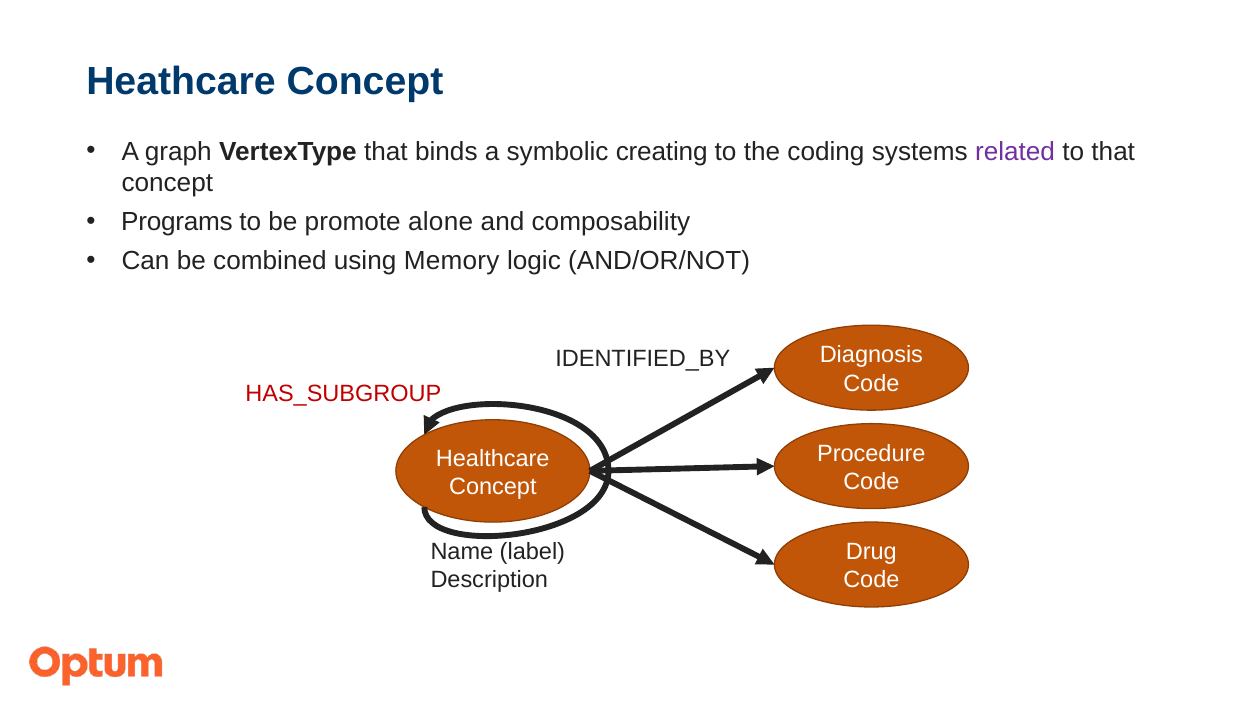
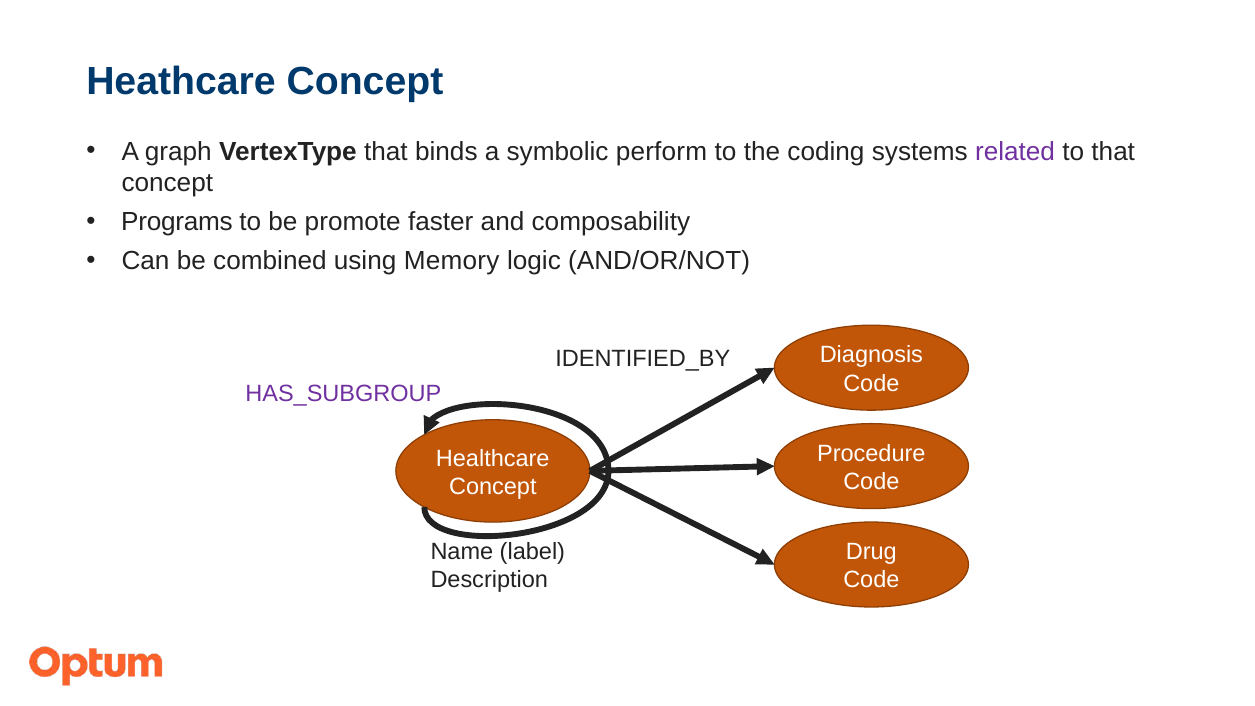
creating: creating -> perform (661, 151)
alone: alone -> faster (441, 222)
HAS_SUBGROUP colour: red -> purple (343, 393)
